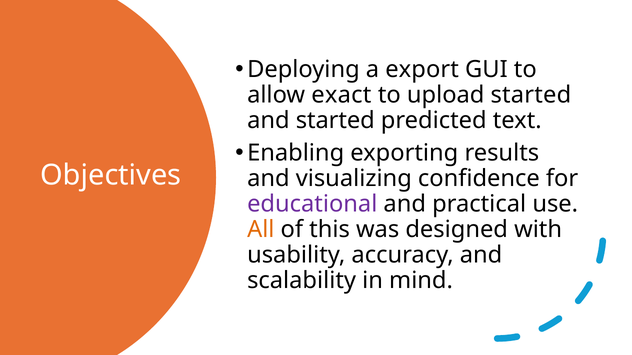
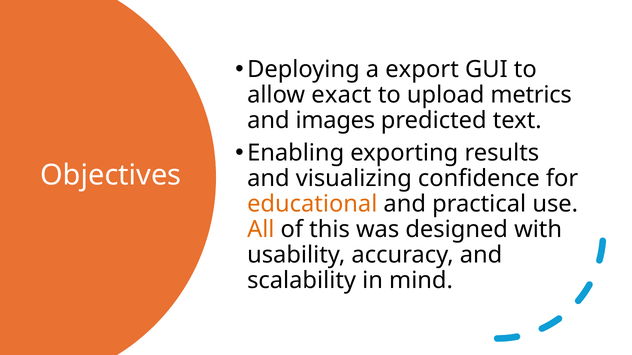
upload started: started -> metrics (531, 95)
and started: started -> images (335, 121)
educational colour: purple -> orange (312, 204)
